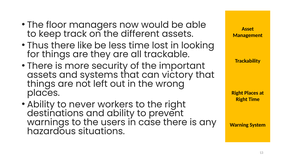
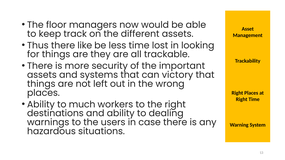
never: never -> much (82, 105)
prevent: prevent -> dealing (166, 114)
